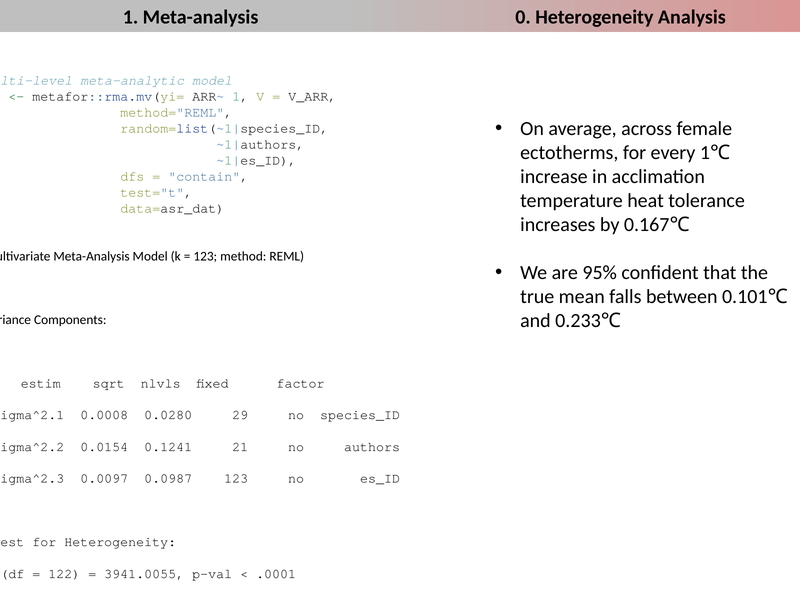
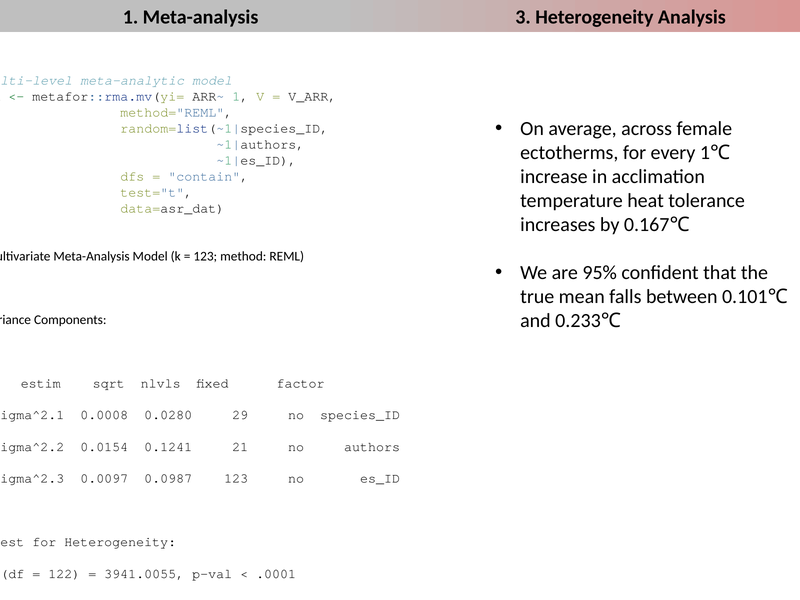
Meta-analysis 0: 0 -> 3 (523, 17)
